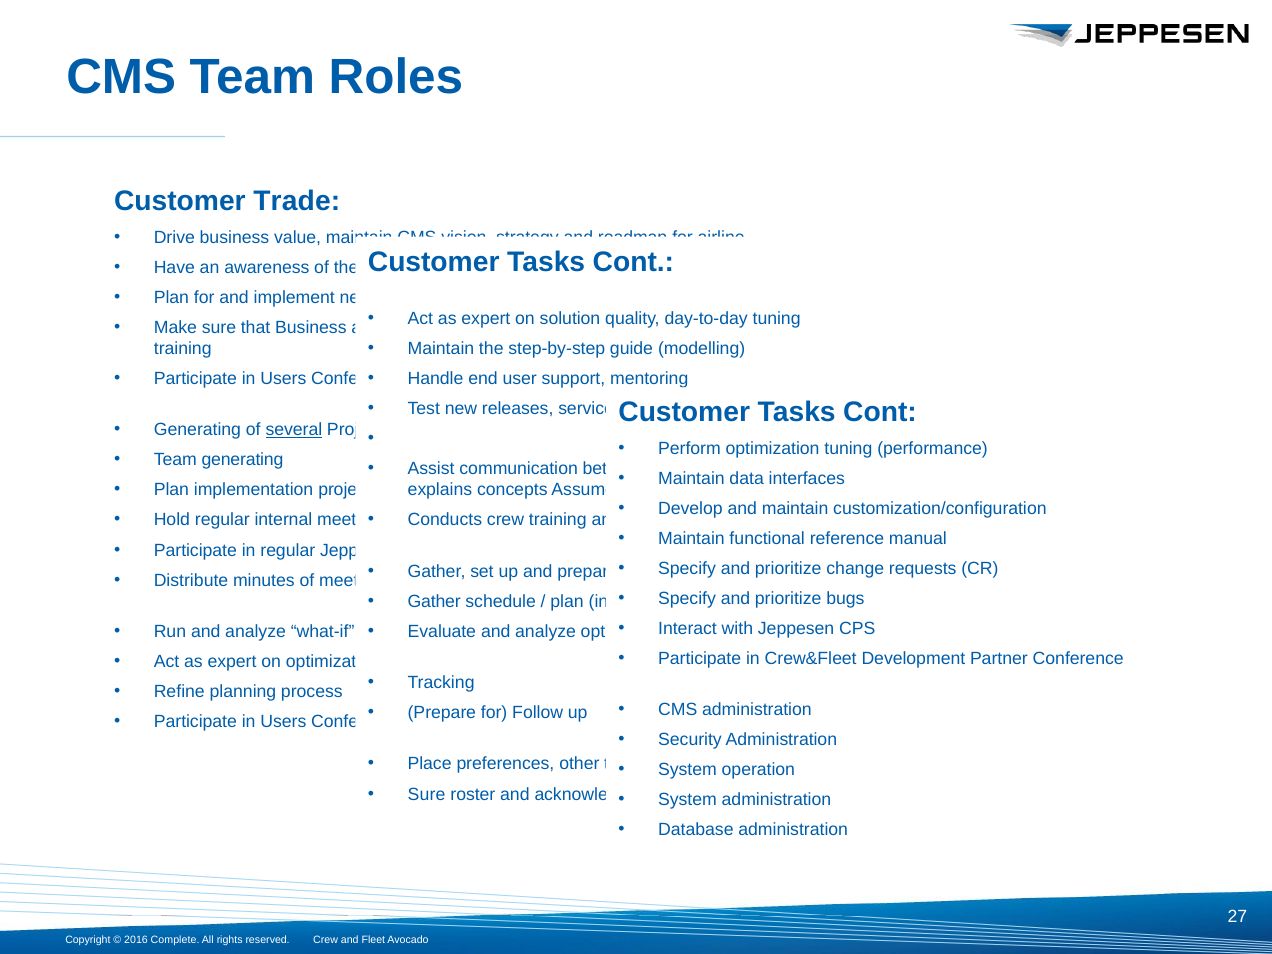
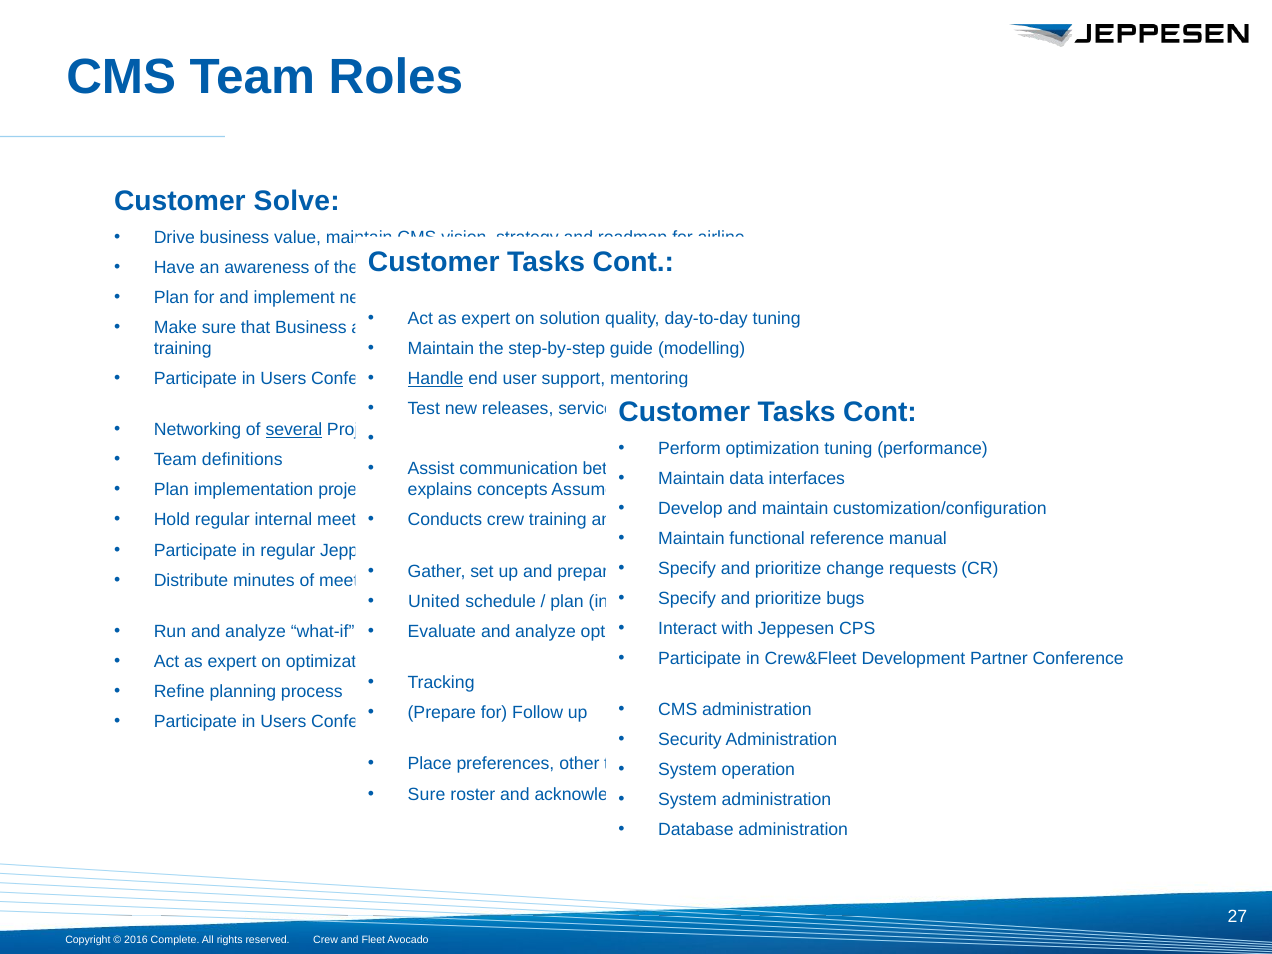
Trade: Trade -> Solve (297, 202)
Handle underline: none -> present (436, 379)
Generating: Generating -> Networking (198, 430)
Team generating: generating -> definitions (242, 460)
Gather: Gather -> United (434, 601)
